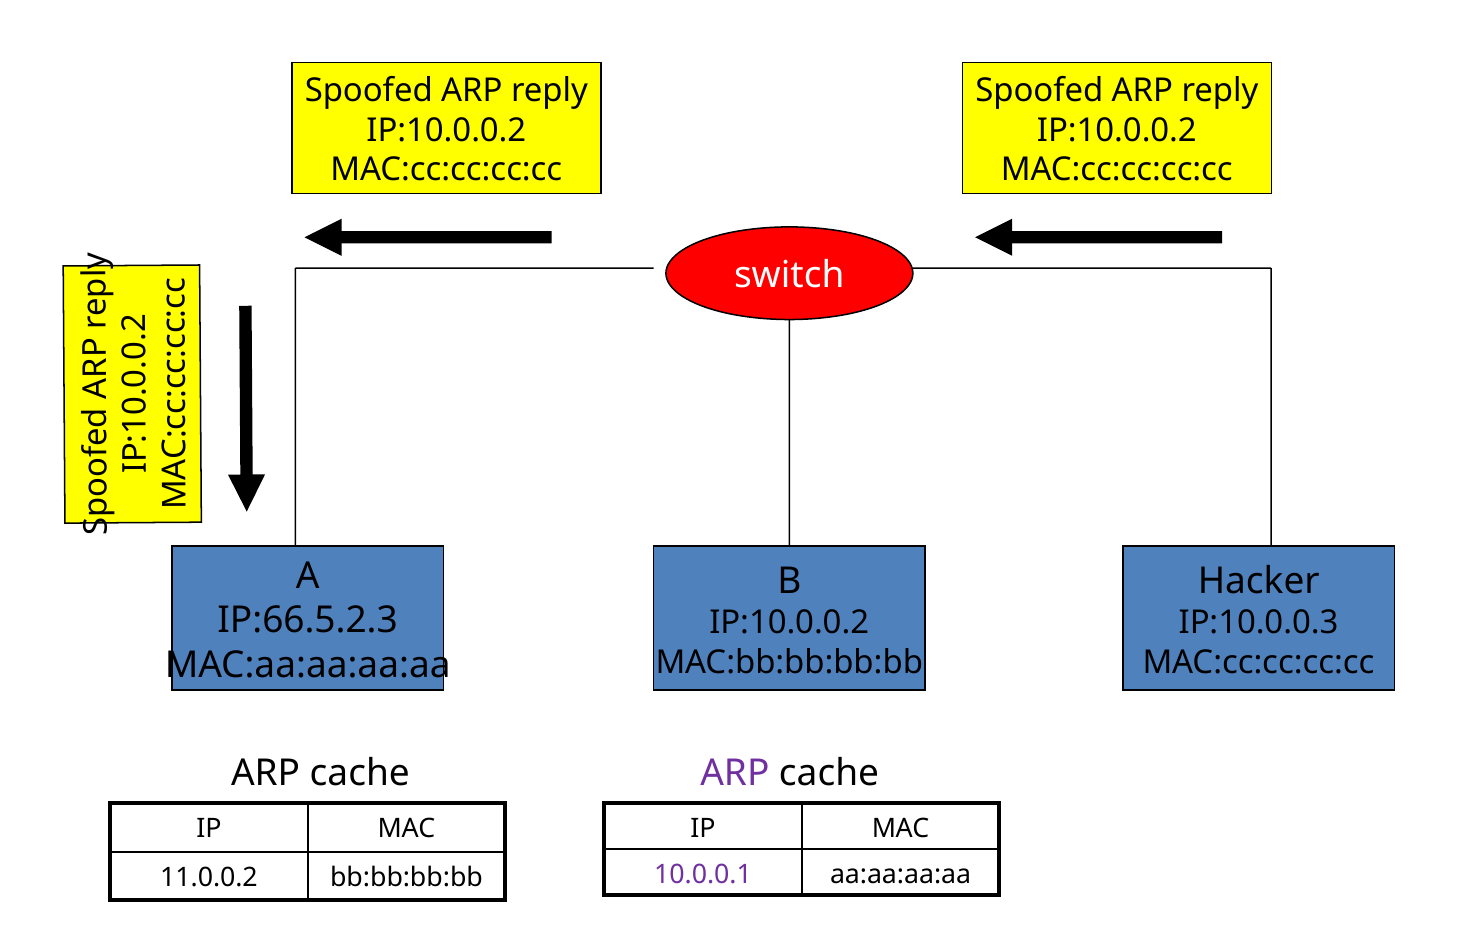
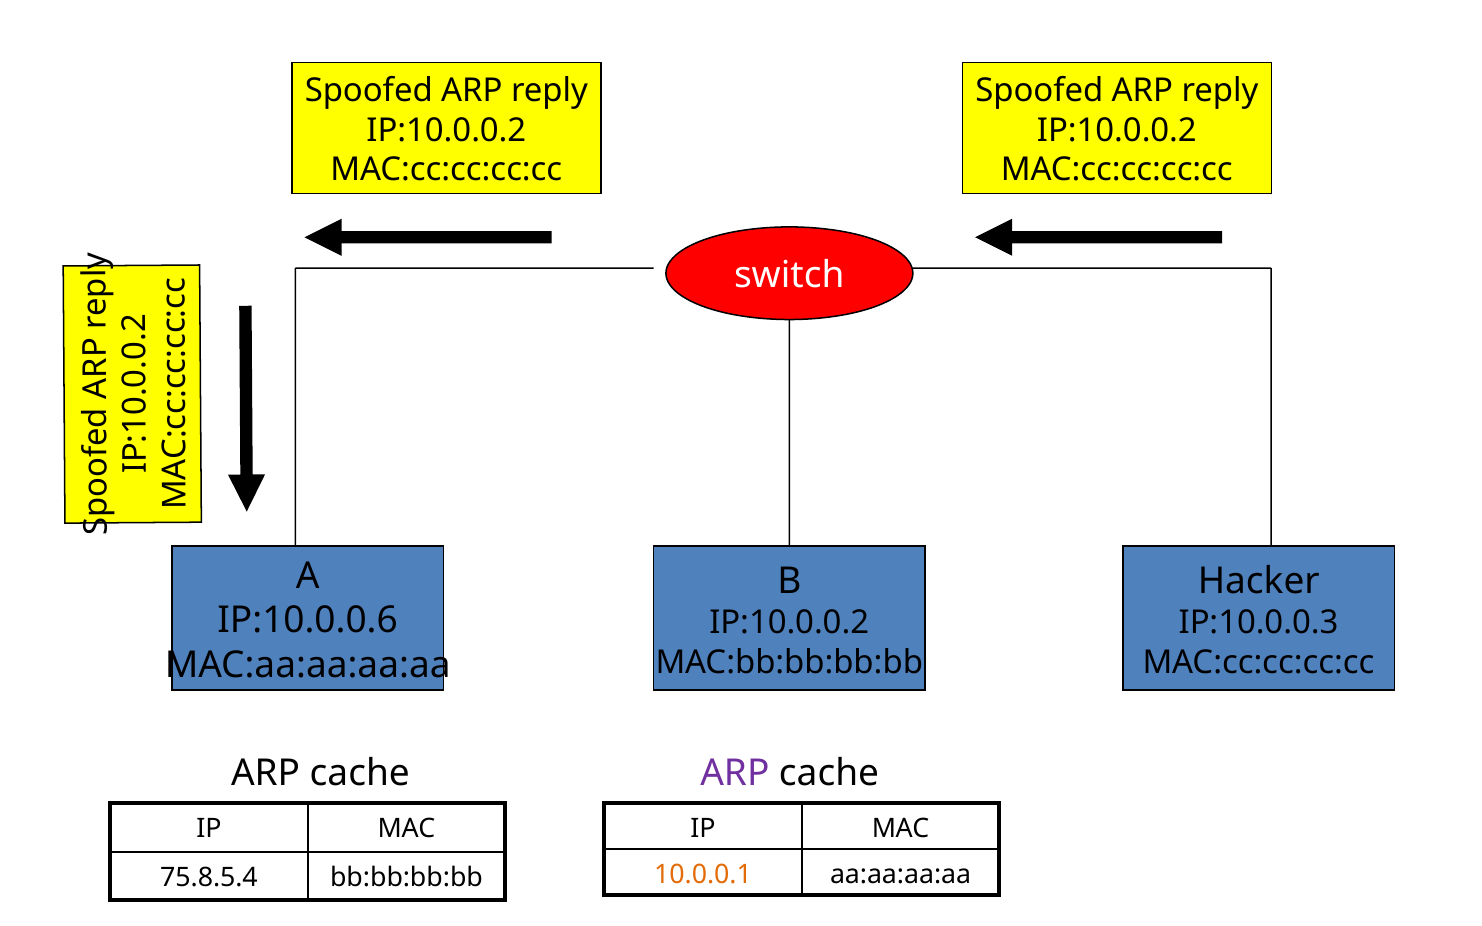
IP:66.5.2.3: IP:66.5.2.3 -> IP:10.0.0.6 (308, 621)
10.0.0.1 colour: purple -> orange (703, 875)
11.0.0.2: 11.0.0.2 -> 75.8.5.4 (209, 878)
